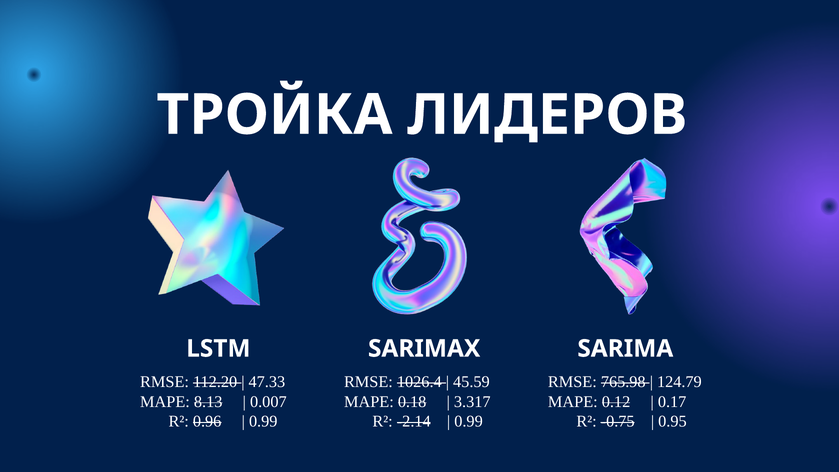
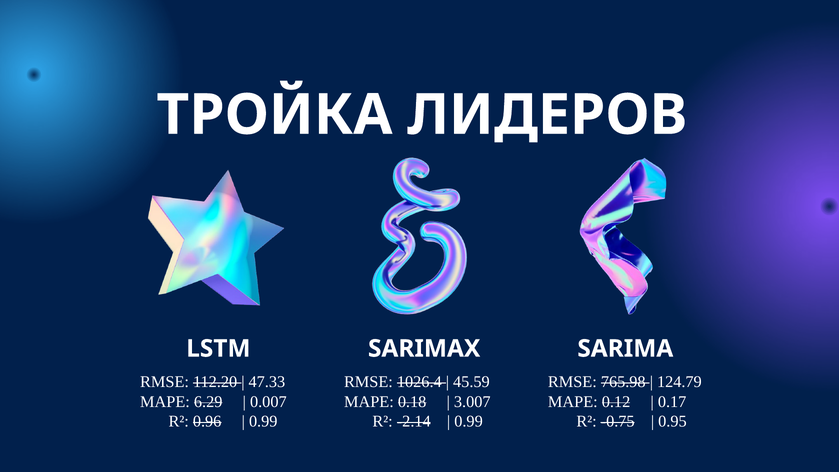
8.13: 8.13 -> 6.29 (208, 402)
3.317: 3.317 -> 3.007 (472, 402)
